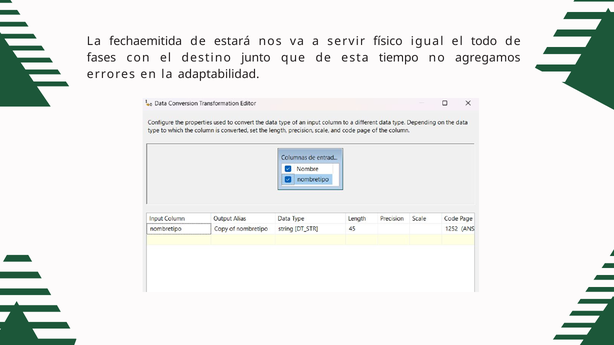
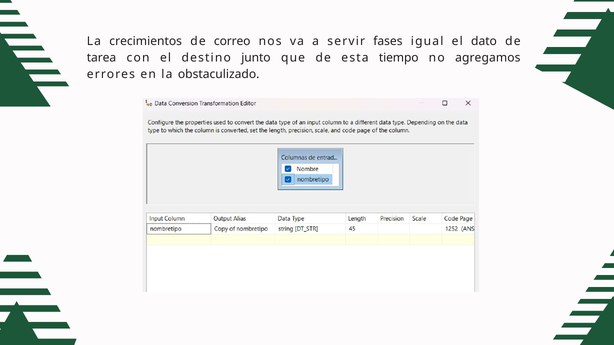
fechaemitida: fechaemitida -> crecimientos (146, 41)
estará: estará -> correo (232, 41)
físico: físico -> fases (388, 41)
todo: todo -> dato (484, 41)
fases: fases -> tarea (101, 58)
adaptabilidad: adaptabilidad -> obstaculizado (219, 75)
